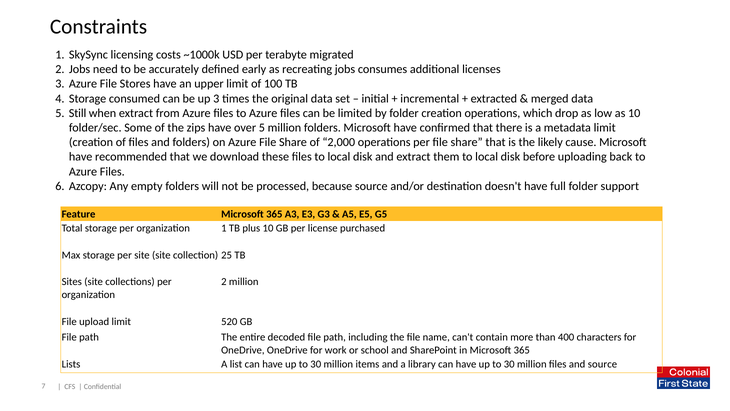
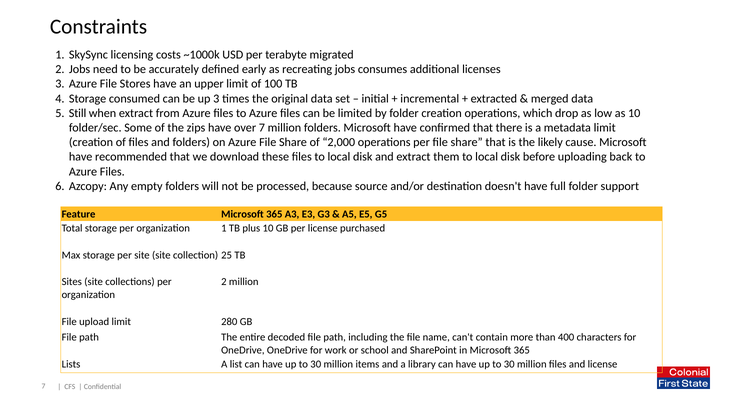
over 5: 5 -> 7 (262, 128)
520: 520 -> 280 (229, 321)
and source: source -> license (603, 364)
